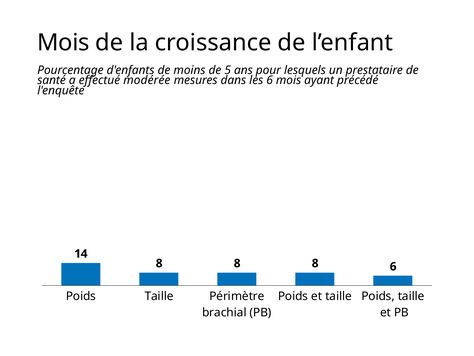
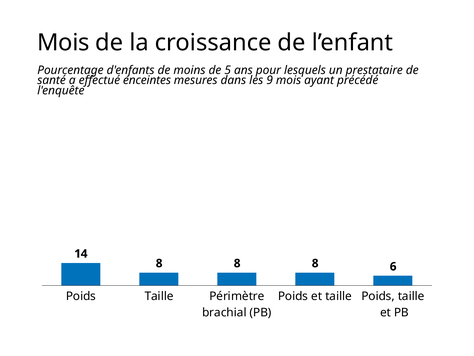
modérée: modérée -> enceintes (147, 80)
les 6: 6 -> 9 (270, 80)
